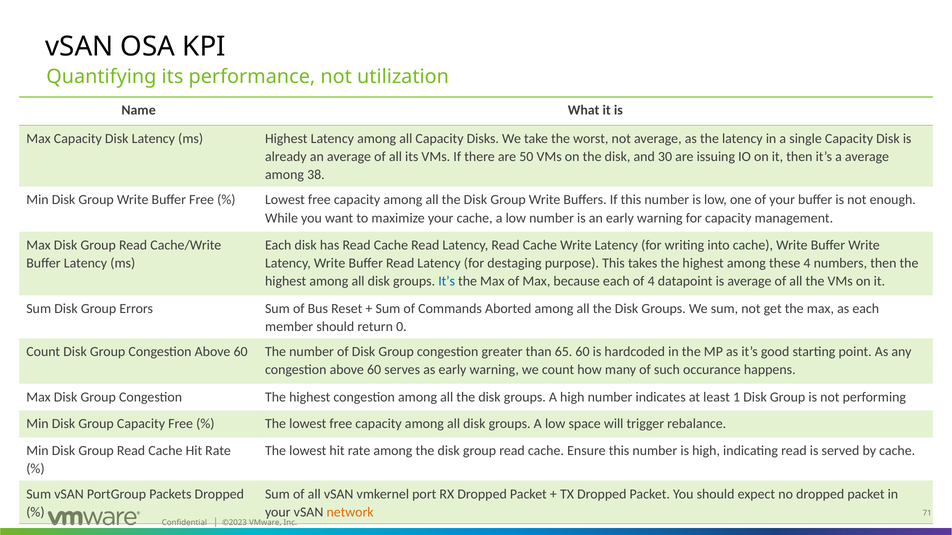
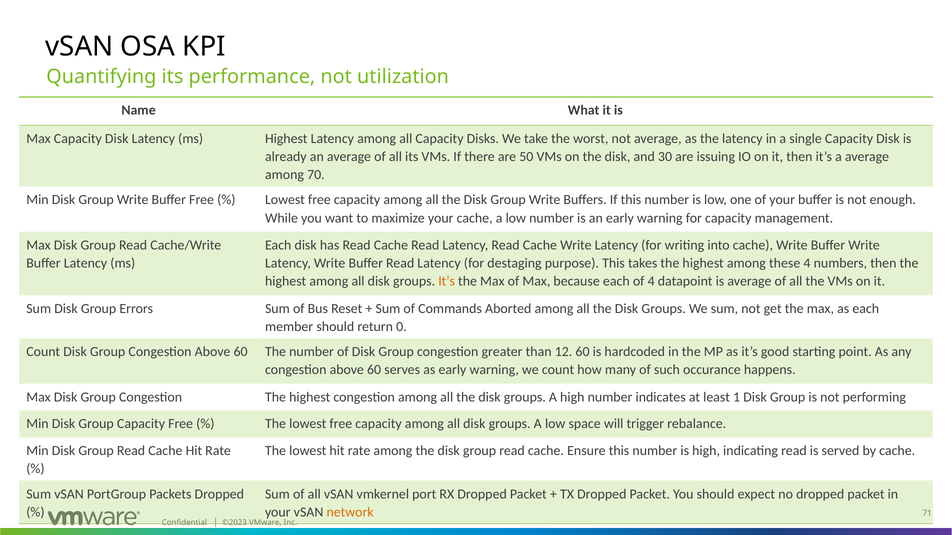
38: 38 -> 70 (316, 175)
It’s colour: blue -> orange (447, 281)
65: 65 -> 12 (564, 352)
